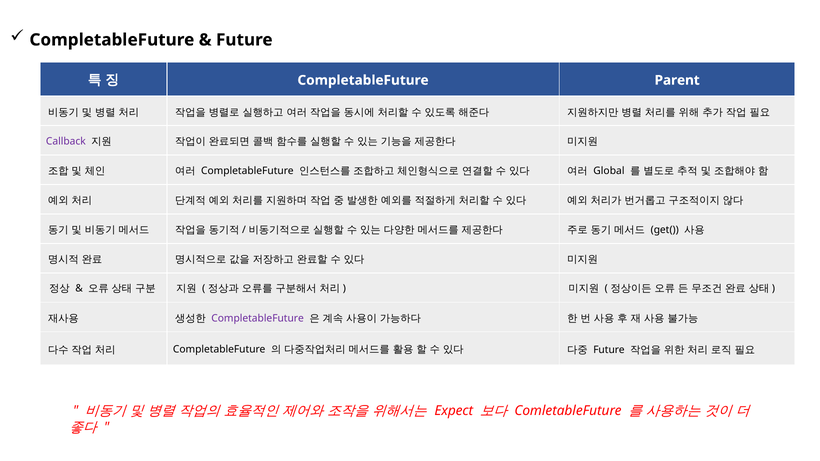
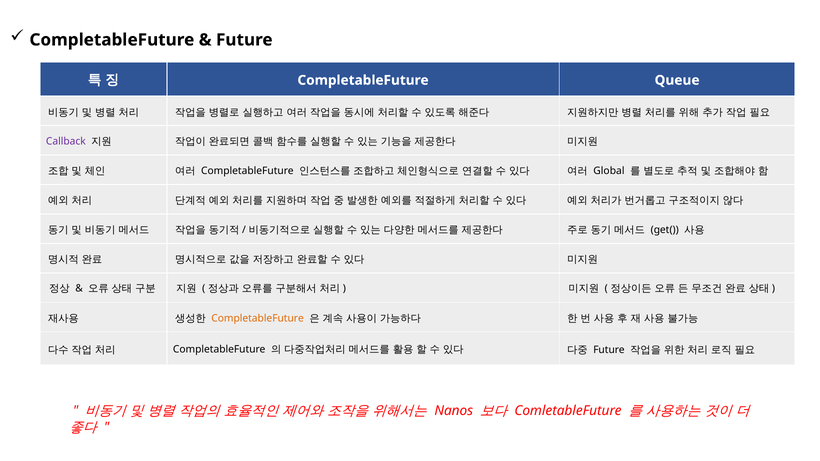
Parent: Parent -> Queue (677, 80)
CompletableFuture colour: purple -> orange (258, 319)
Expect: Expect -> Nanos (454, 411)
